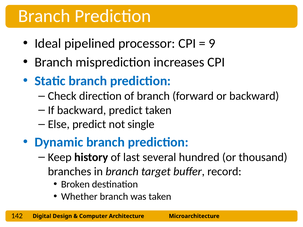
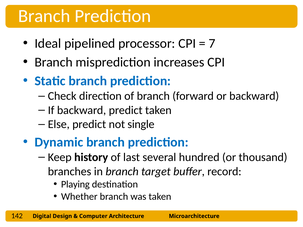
9: 9 -> 7 (212, 43)
Broken: Broken -> Playing (75, 185)
